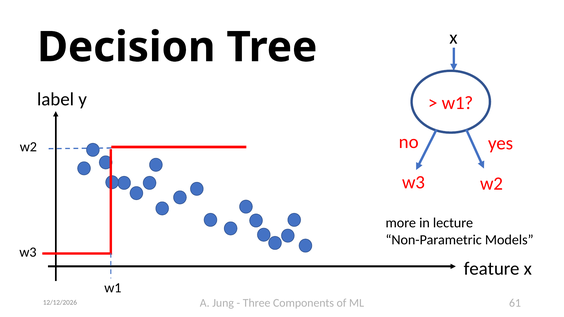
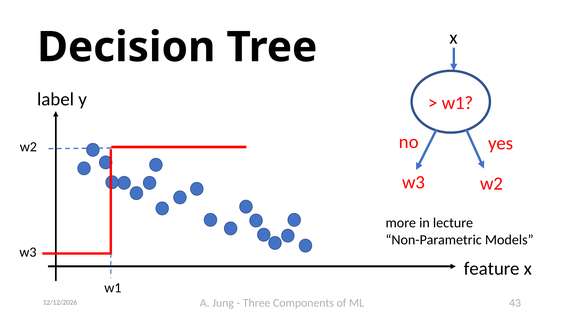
61: 61 -> 43 (515, 303)
